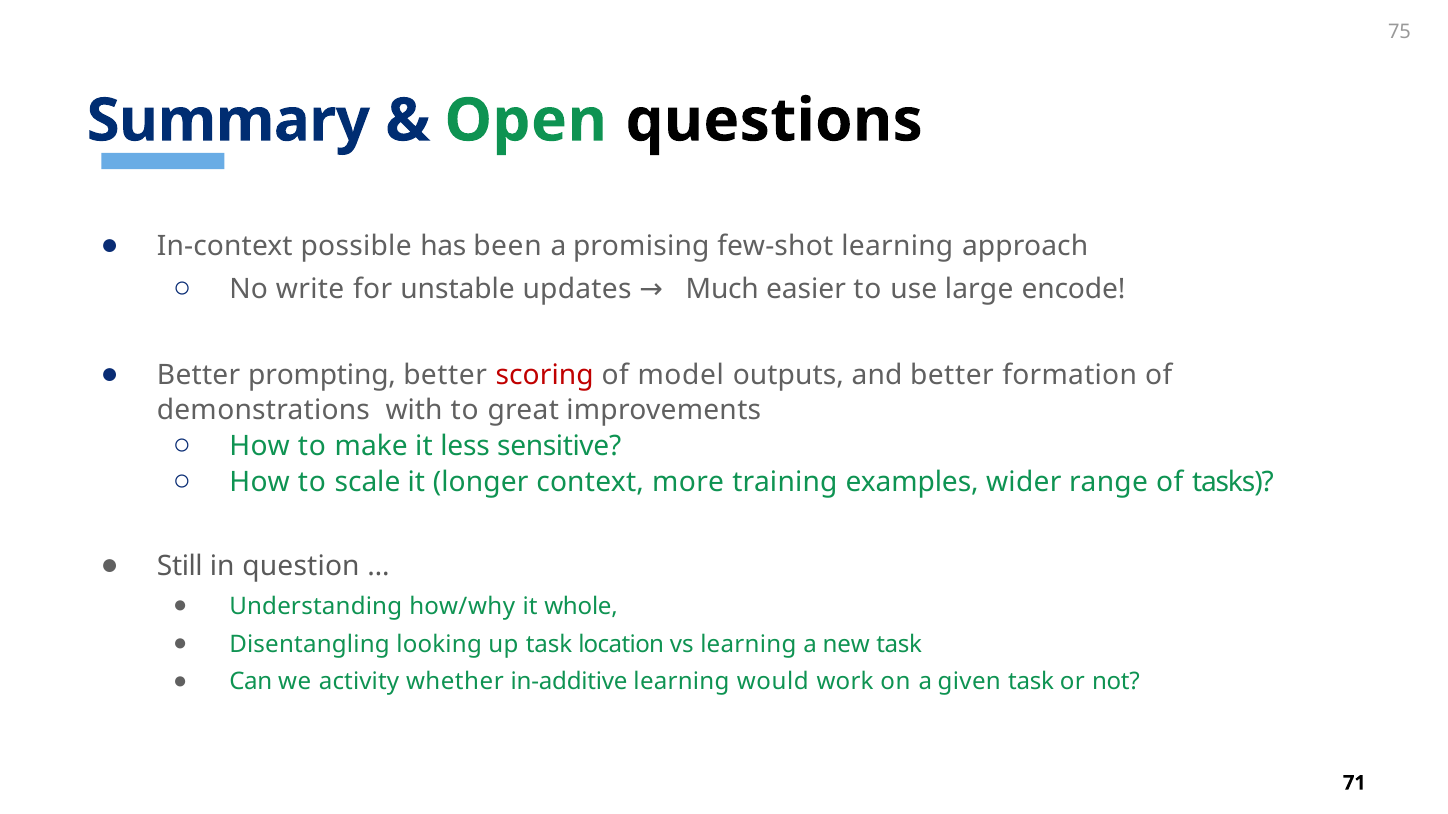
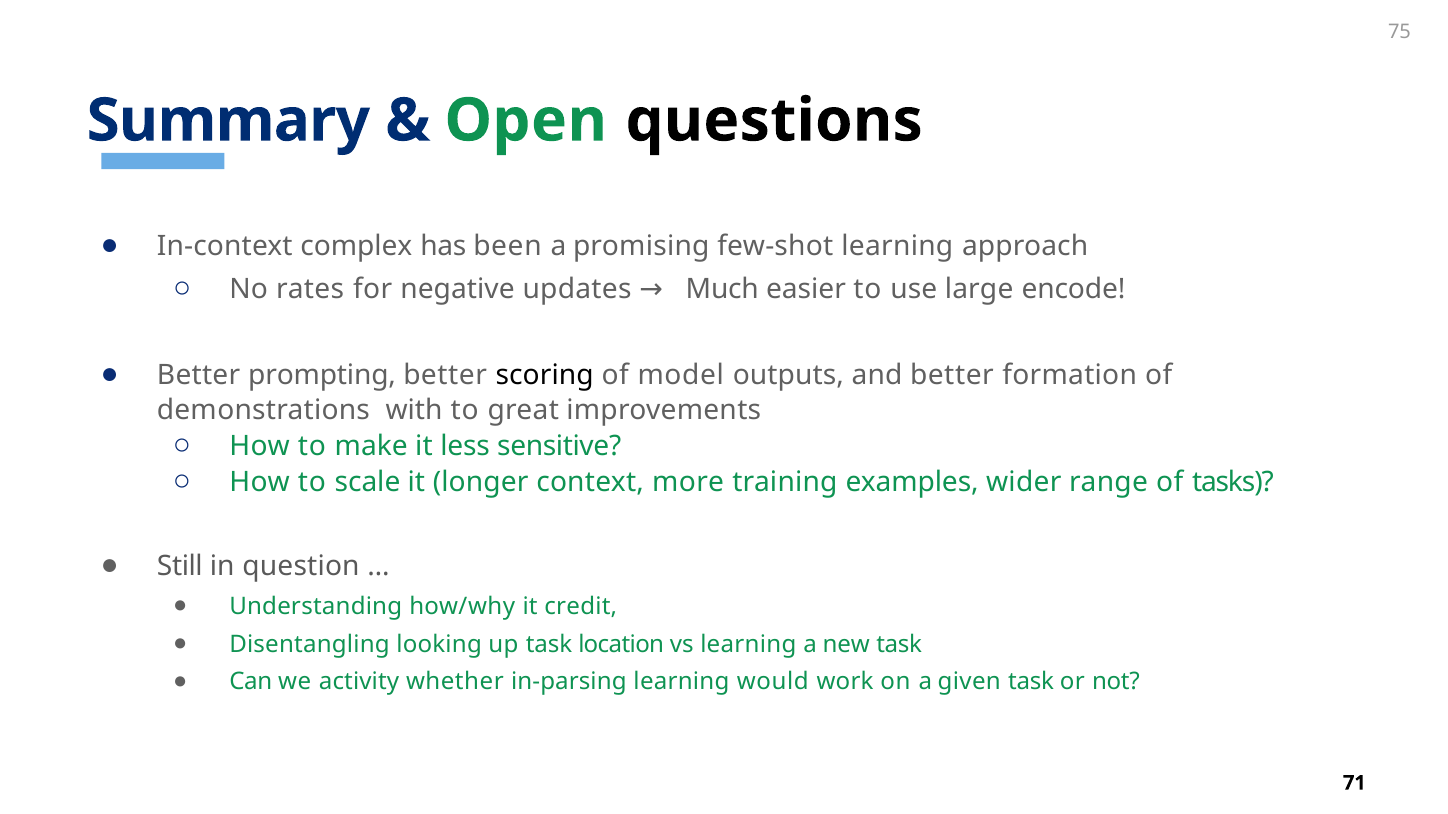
possible: possible -> complex (356, 246)
write: write -> rates (310, 289)
unstable: unstable -> negative (458, 289)
scoring colour: red -> black (545, 375)
whole: whole -> credit (581, 607)
in-additive: in-additive -> in-parsing (569, 682)
